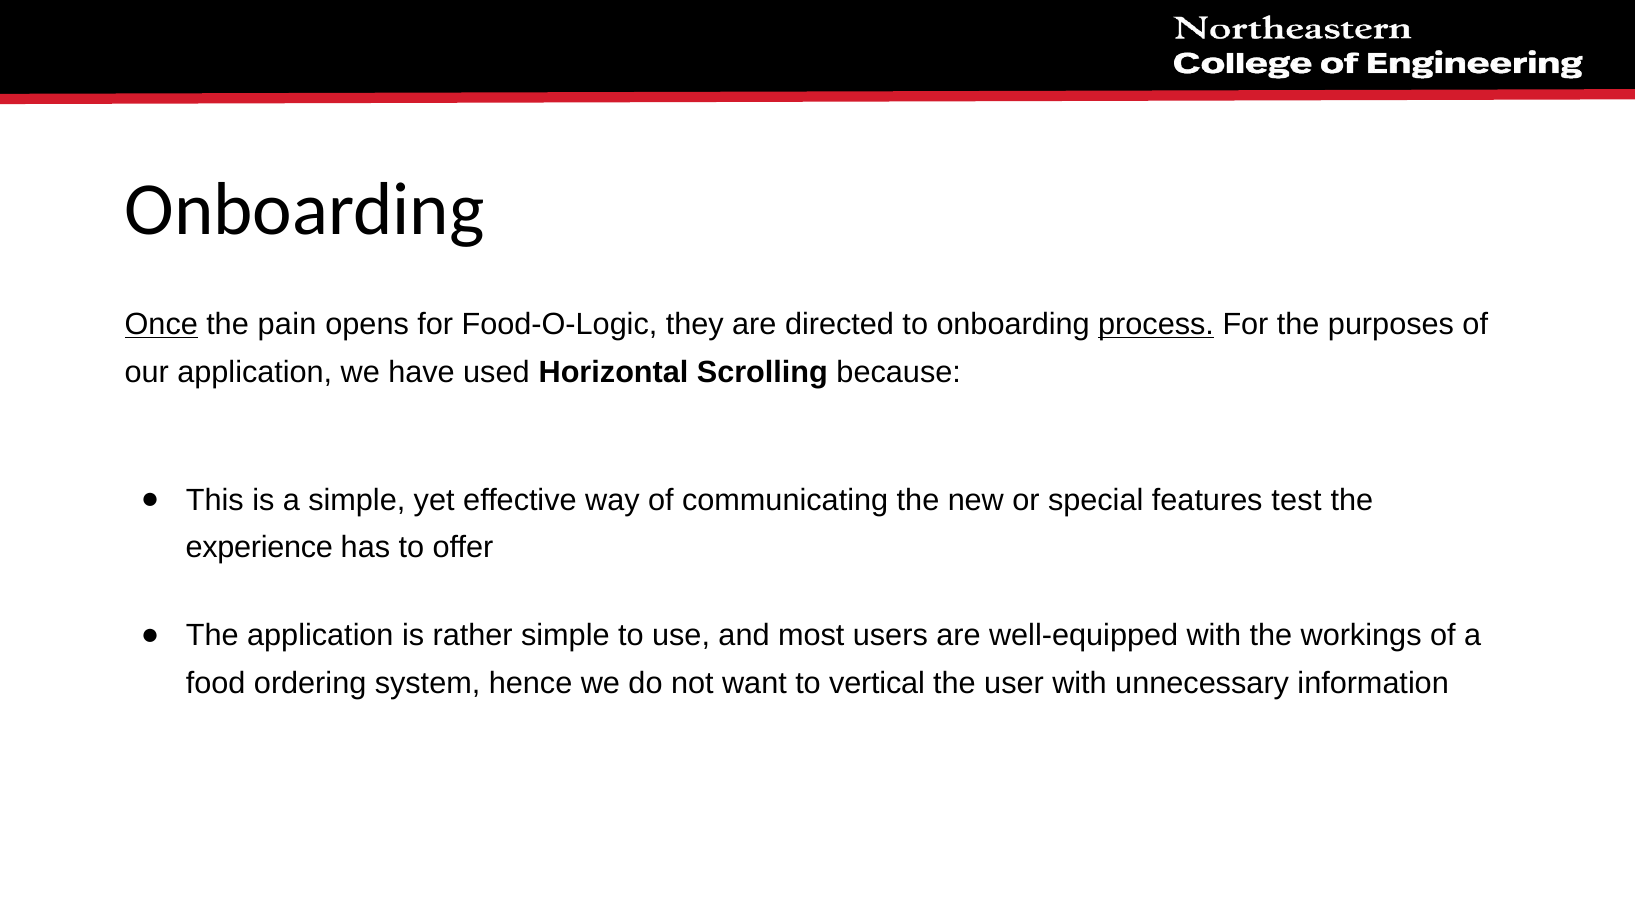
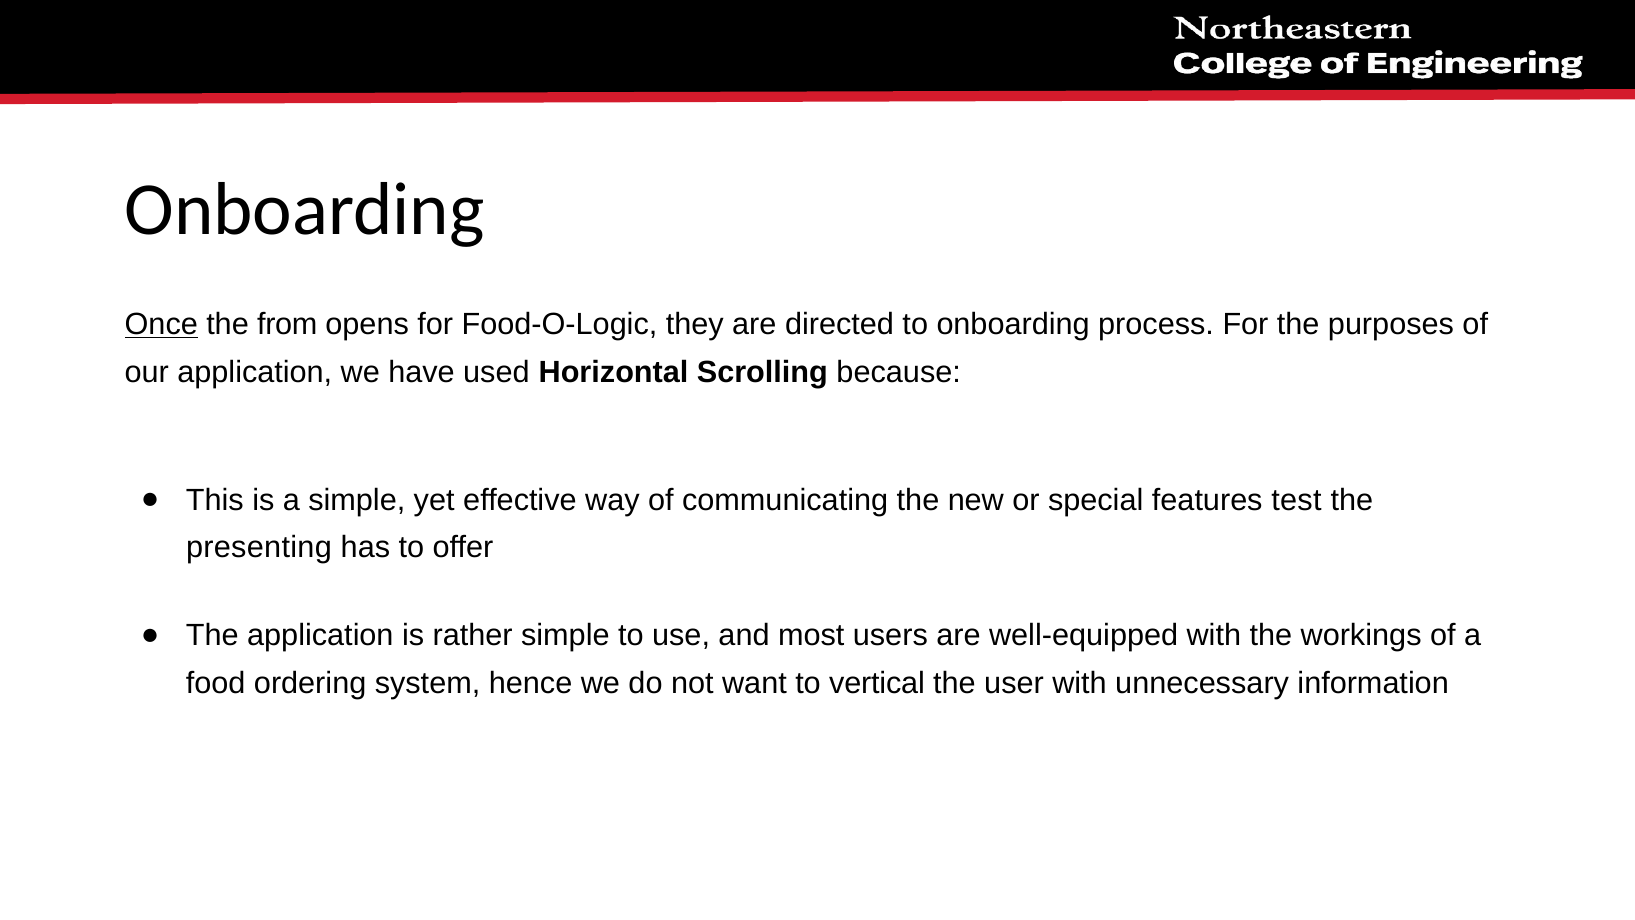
pain: pain -> from (287, 324)
process underline: present -> none (1156, 324)
experience: experience -> presenting (259, 548)
